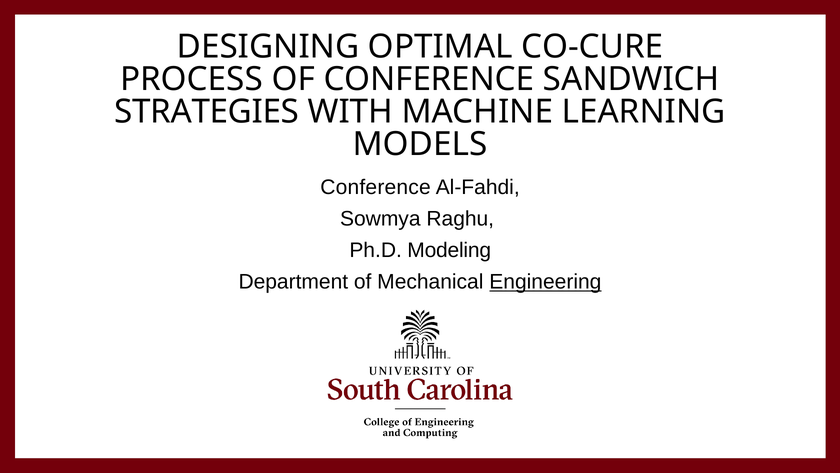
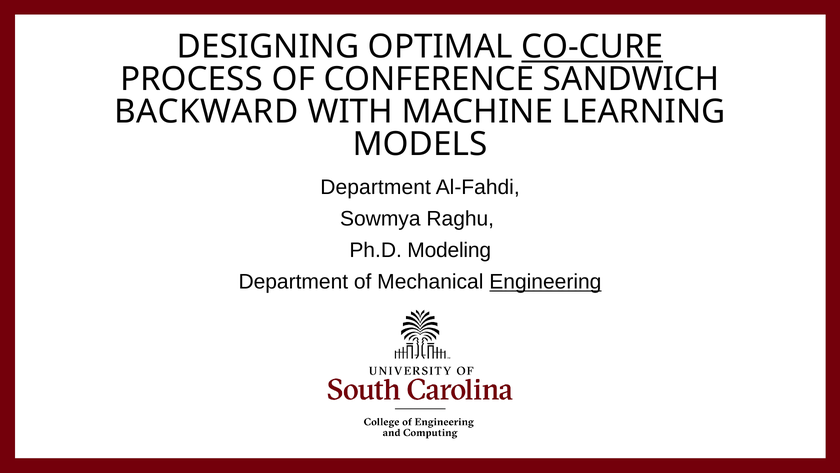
CO-CURE underline: none -> present (592, 47)
STRATEGIES: STRATEGIES -> BACKWARD (206, 112)
Conference: Conference -> Department (376, 187)
